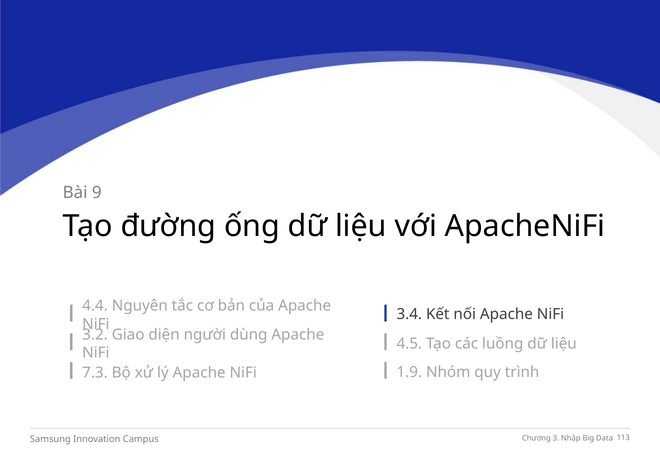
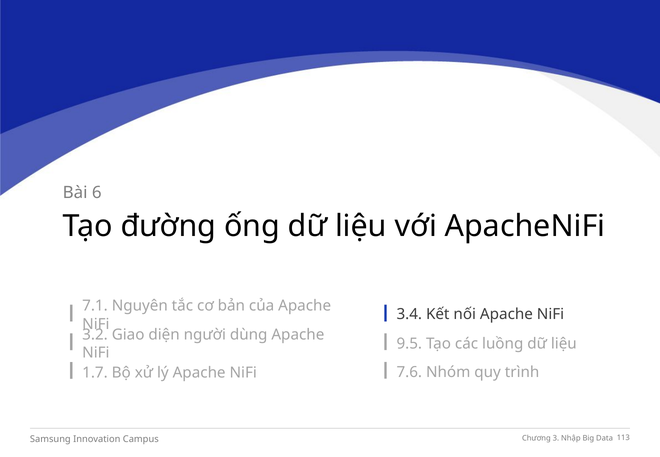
9: 9 -> 6 (97, 193)
4.4: 4.4 -> 7.1 (95, 306)
4.5: 4.5 -> 9.5 (409, 344)
1.9: 1.9 -> 7.6 (409, 372)
7.3: 7.3 -> 1.7 (95, 373)
